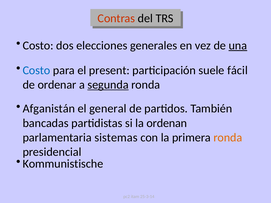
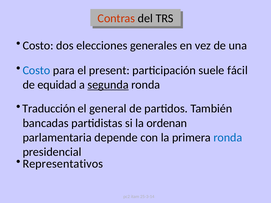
una underline: present -> none (238, 46)
ordenar: ordenar -> equidad (57, 85)
Afganistán: Afganistán -> Traducción (49, 109)
sistemas: sistemas -> depende (116, 138)
ronda colour: orange -> blue (228, 138)
Kommunistische: Kommunistische -> Representativos (63, 164)
